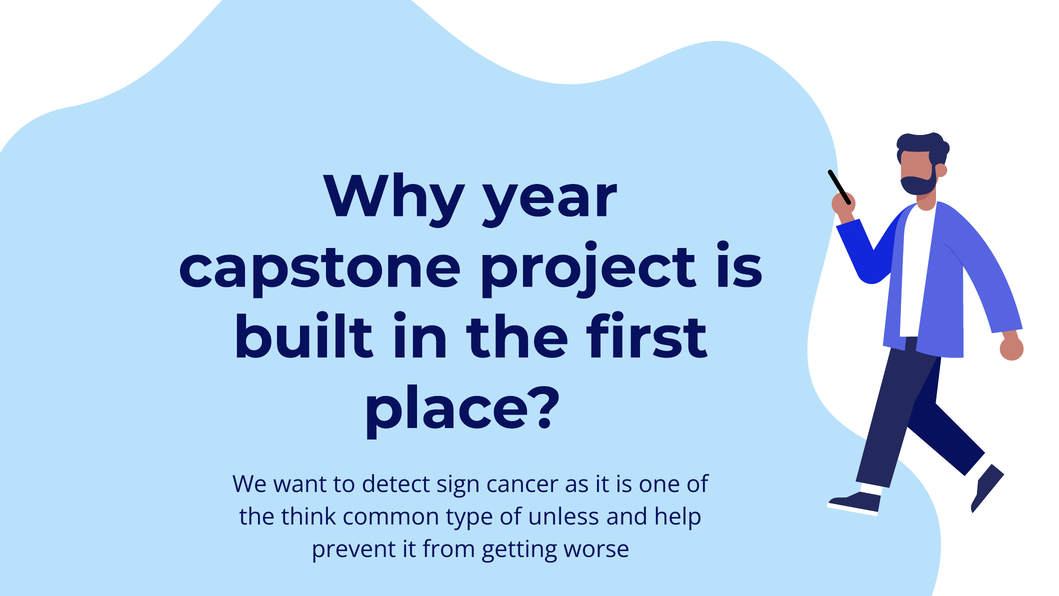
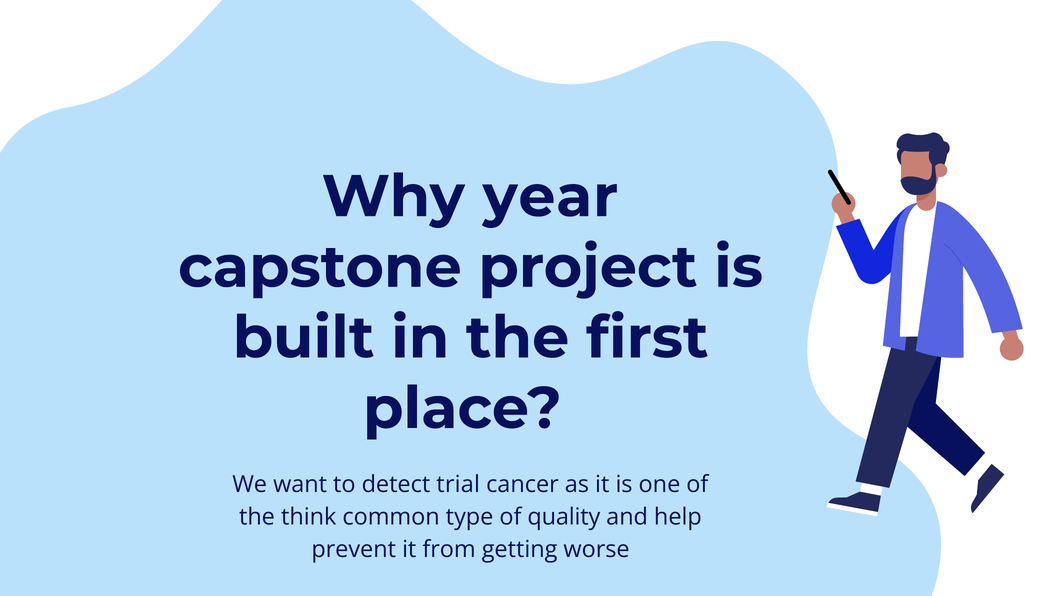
sign: sign -> trial (458, 484)
unless: unless -> quality (564, 517)
